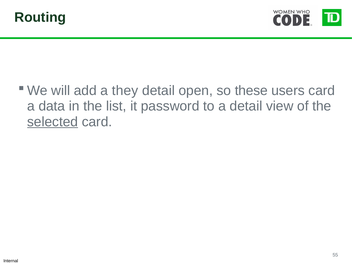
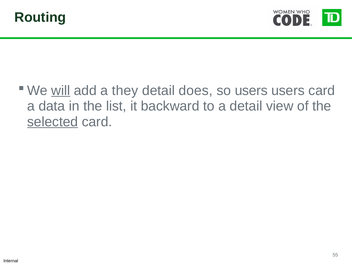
will underline: none -> present (61, 91)
open: open -> does (196, 91)
so these: these -> users (251, 91)
password: password -> backward (170, 106)
